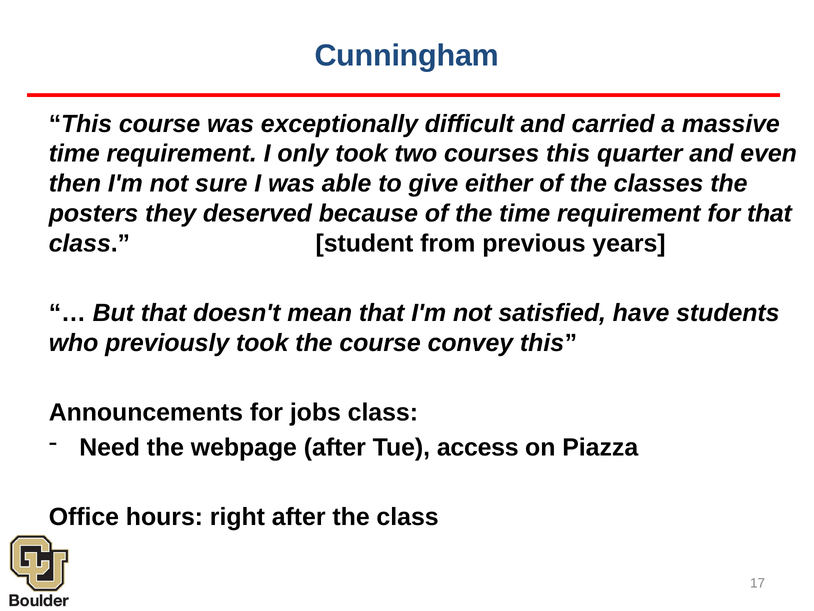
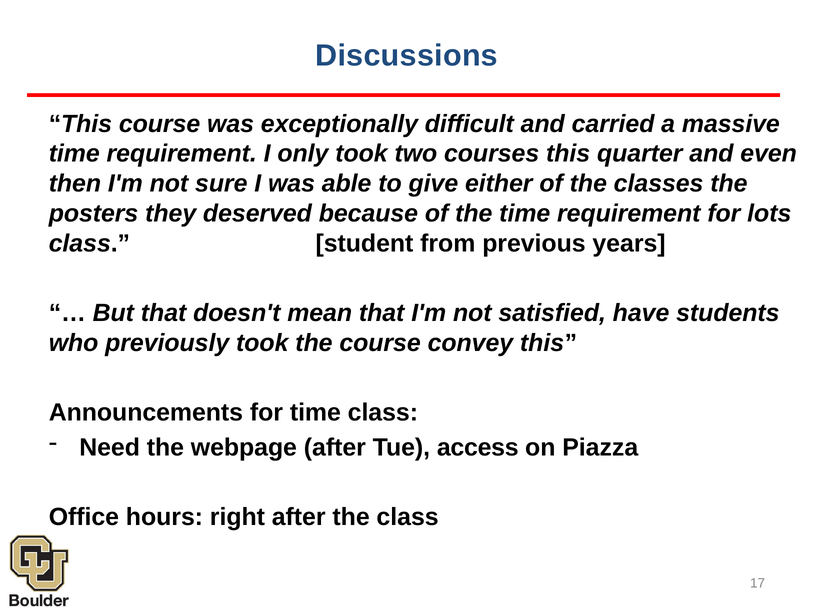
Cunningham: Cunningham -> Discussions (407, 55)
for that: that -> lots (769, 213)
for jobs: jobs -> time (315, 412)
